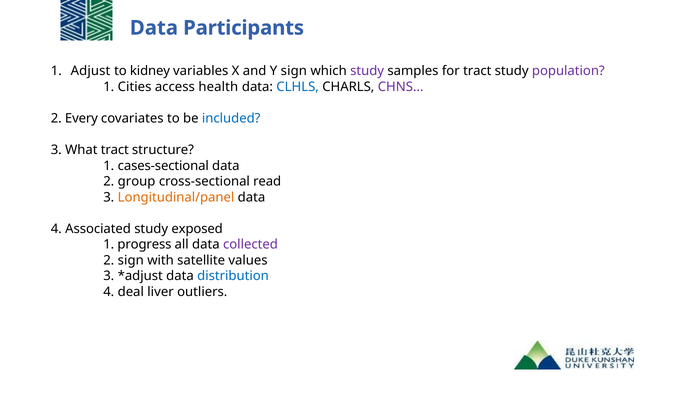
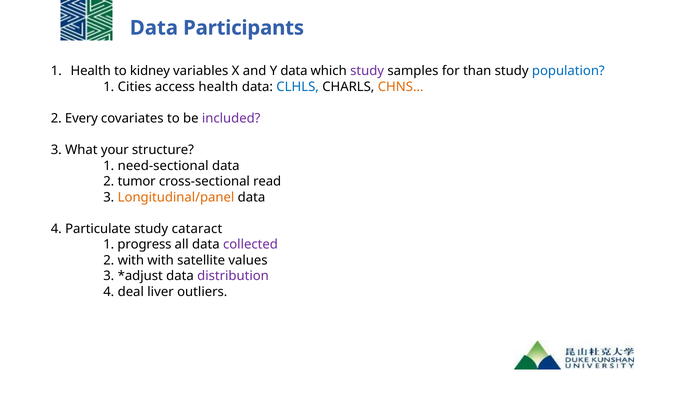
1 Adjust: Adjust -> Health (91, 71)
Y sign: sign -> data (294, 71)
for tract: tract -> than (477, 71)
population colour: purple -> blue (568, 71)
CHNS… colour: purple -> orange (401, 87)
included colour: blue -> purple (231, 118)
What tract: tract -> your (115, 150)
cases-sectional: cases-sectional -> need-sectional (163, 166)
group: group -> tumor (137, 181)
Associated: Associated -> Particulate (98, 229)
exposed: exposed -> cataract (197, 229)
2 sign: sign -> with (131, 260)
distribution colour: blue -> purple (233, 276)
